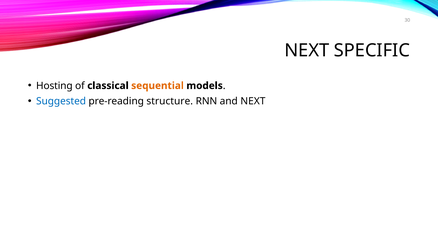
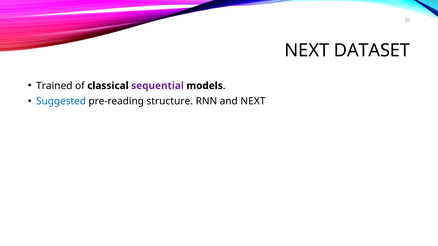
SPECIFIC: SPECIFIC -> DATASET (372, 51)
Hosting: Hosting -> Trained (54, 86)
sequential colour: orange -> purple (158, 86)
